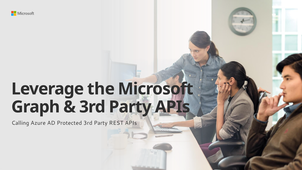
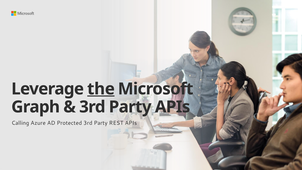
the underline: none -> present (101, 89)
